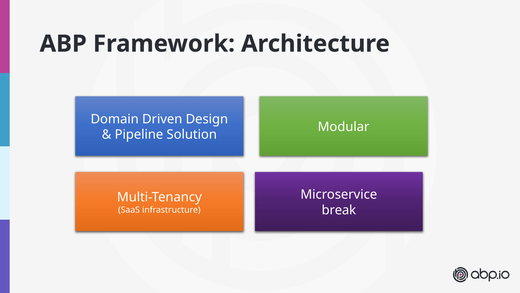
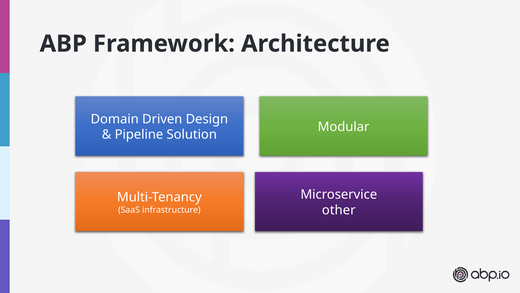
break: break -> other (339, 210)
